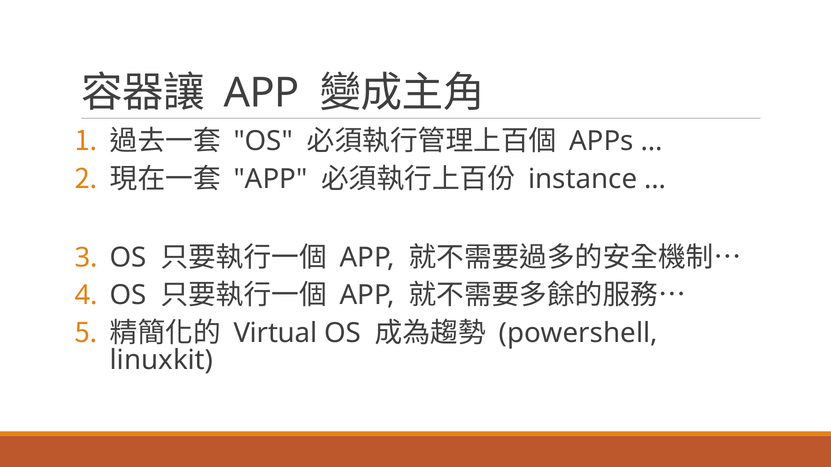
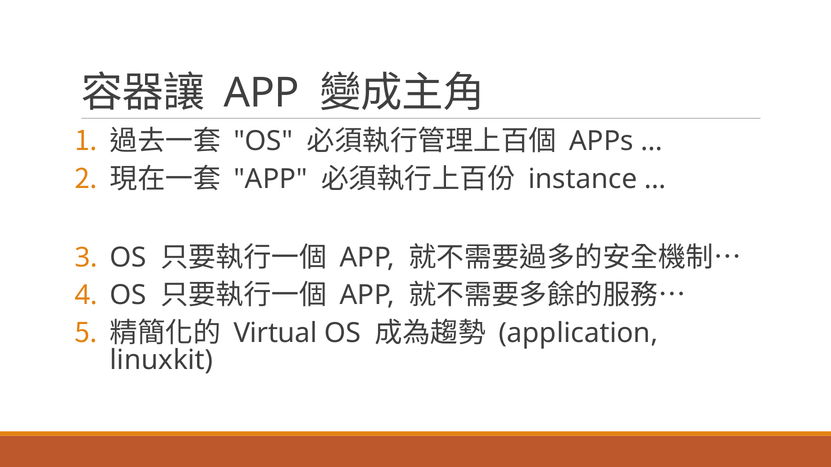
powershell: powershell -> application (578, 333)
